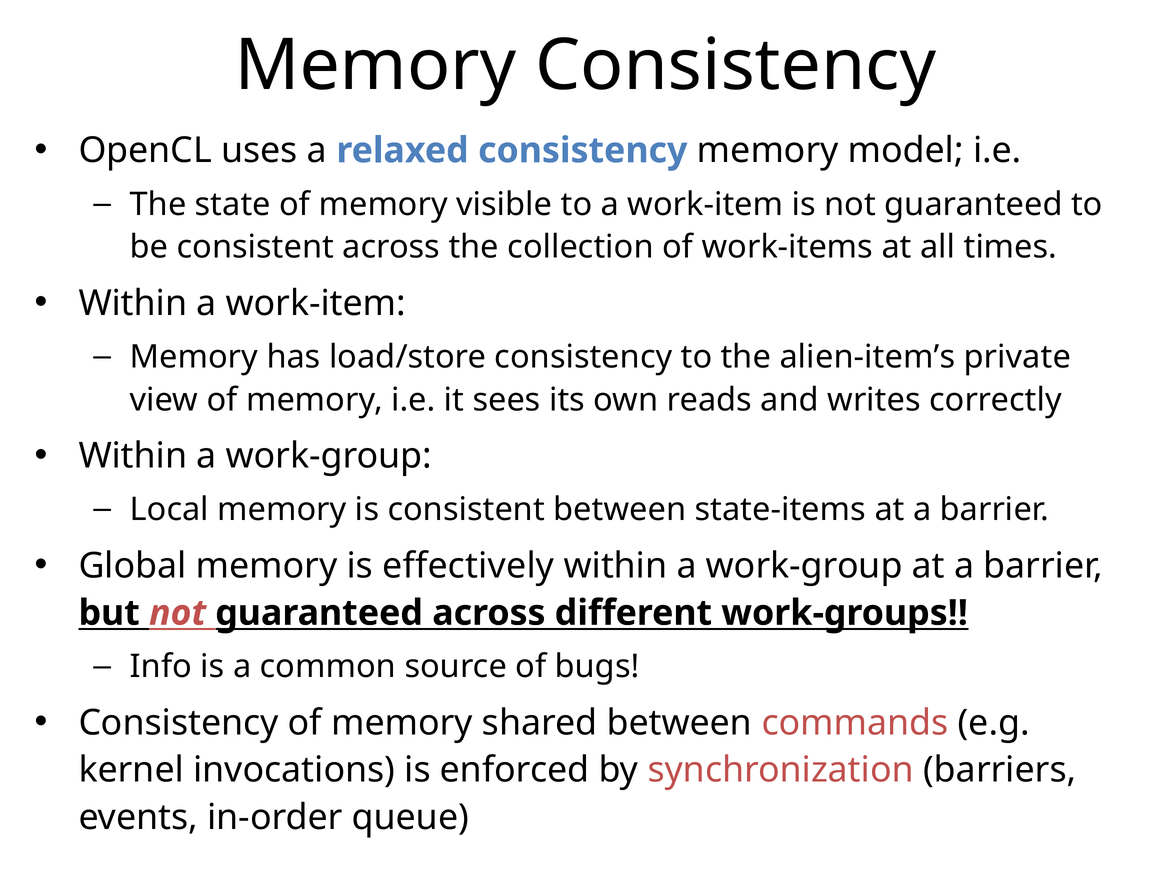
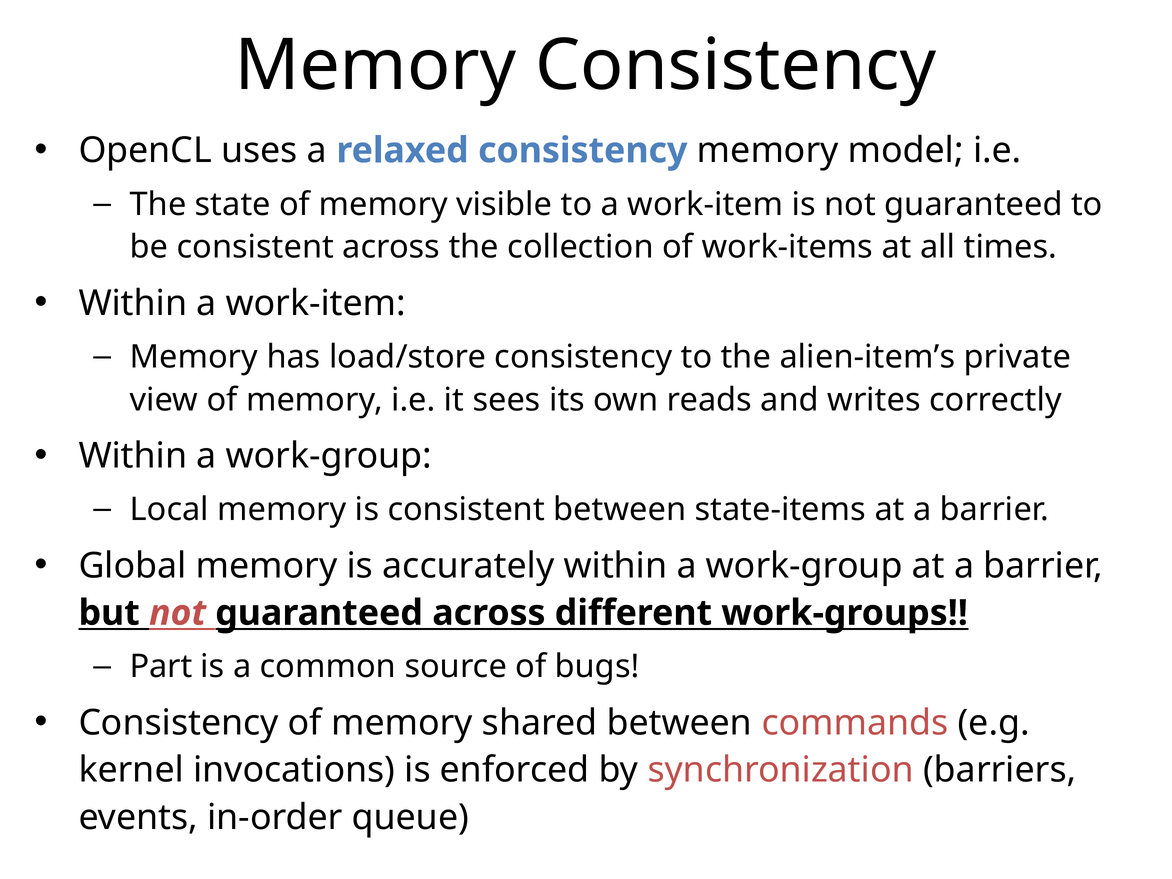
effectively: effectively -> accurately (468, 566)
Info: Info -> Part (161, 667)
